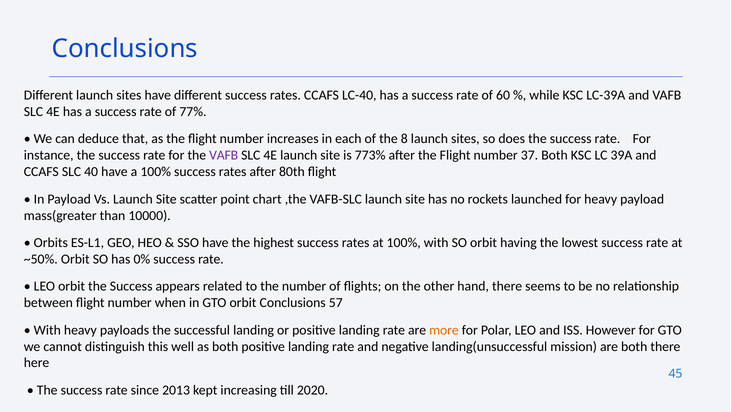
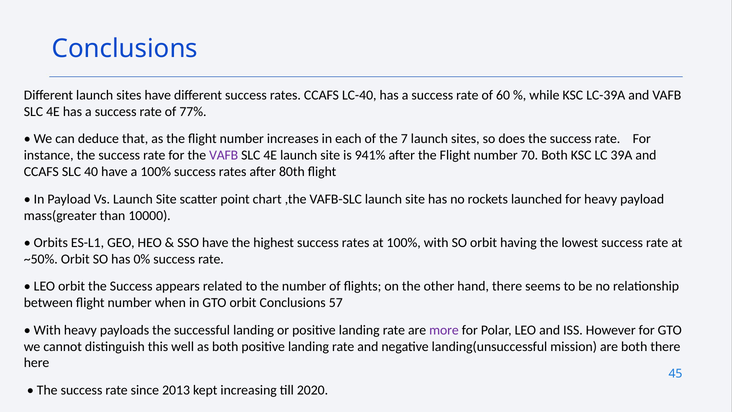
8: 8 -> 7 (404, 139)
773%: 773% -> 941% (370, 155)
37: 37 -> 70 (529, 155)
more colour: orange -> purple (444, 330)
